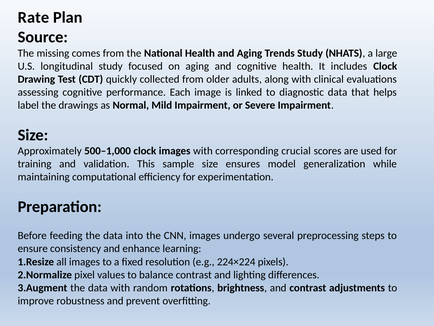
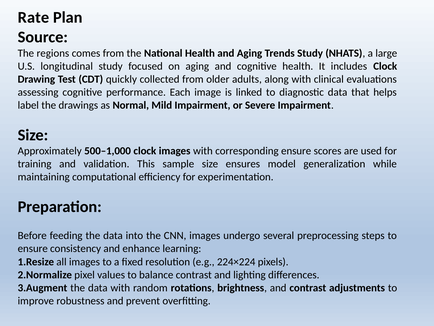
missing: missing -> regions (53, 53)
corresponding crucial: crucial -> ensure (296, 151)
